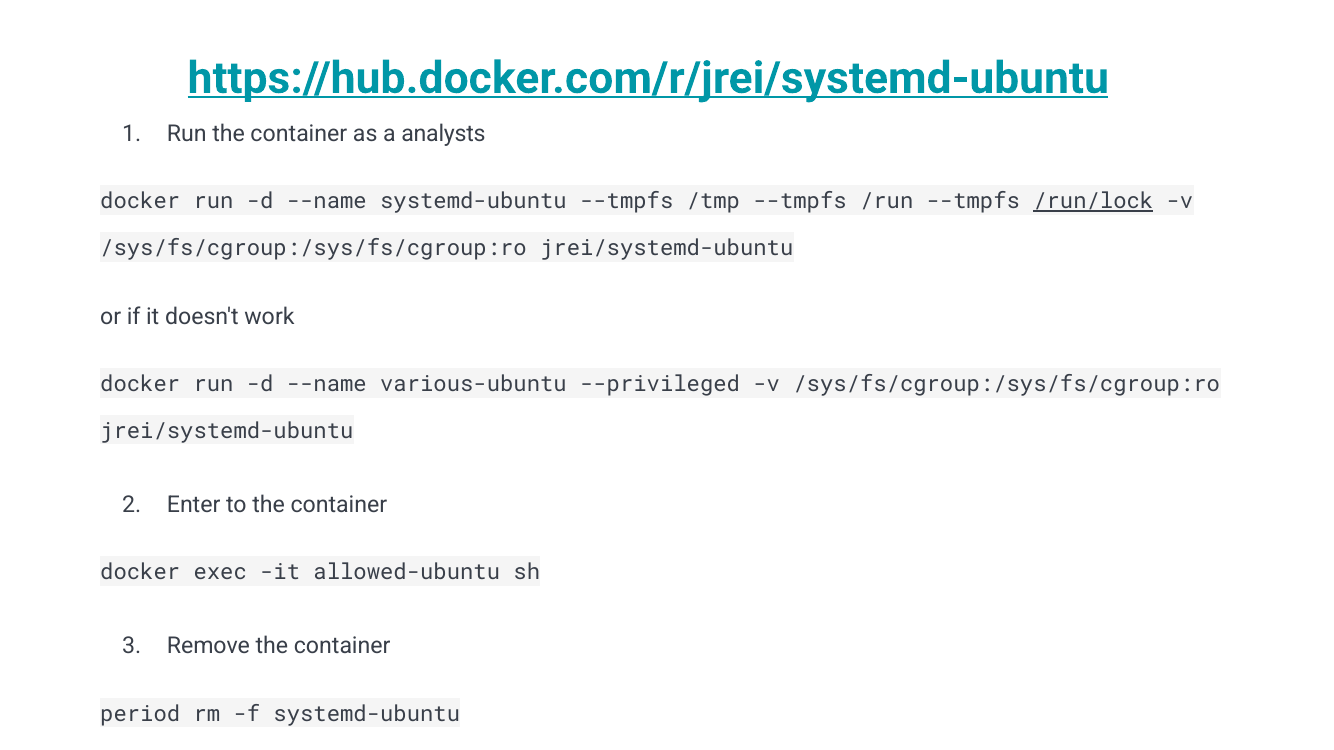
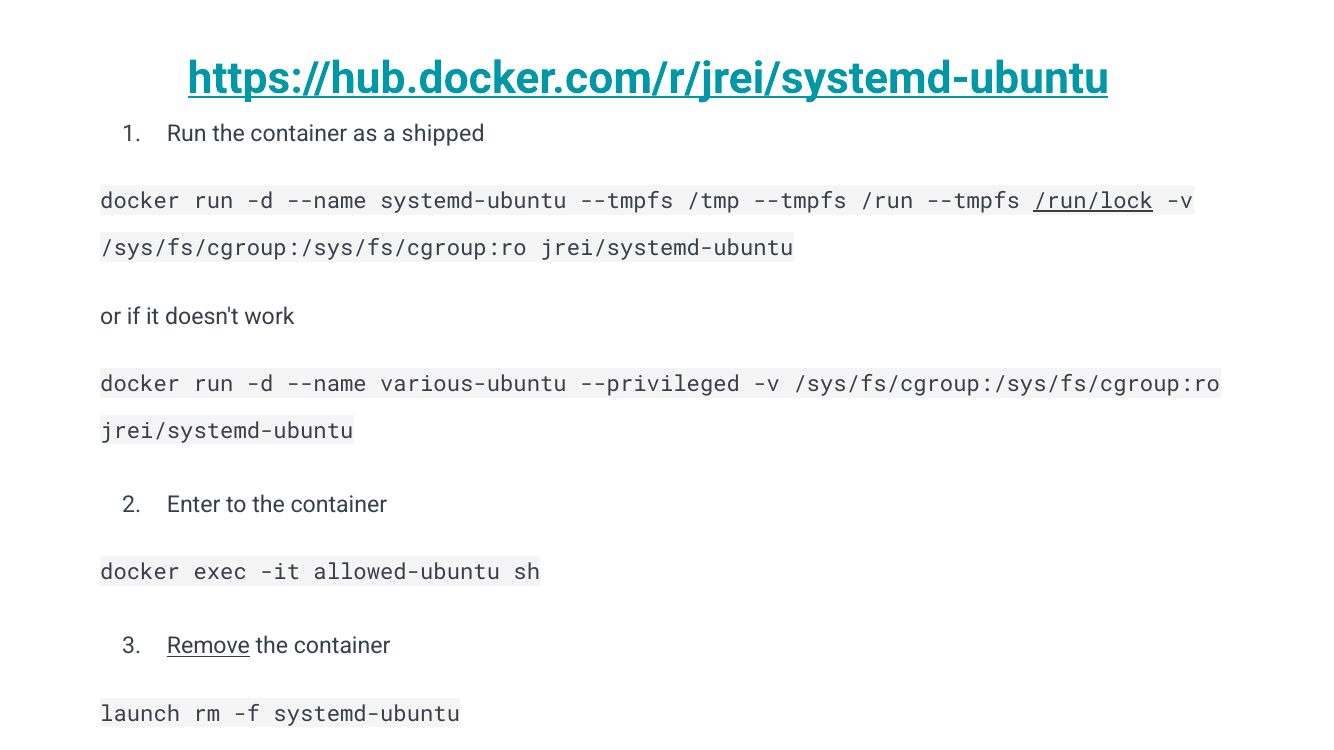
analysts: analysts -> shipped (443, 134)
Remove underline: none -> present (208, 647)
period: period -> launch (140, 714)
